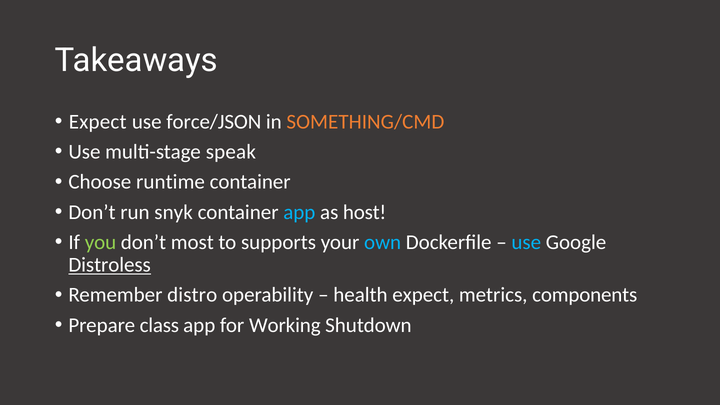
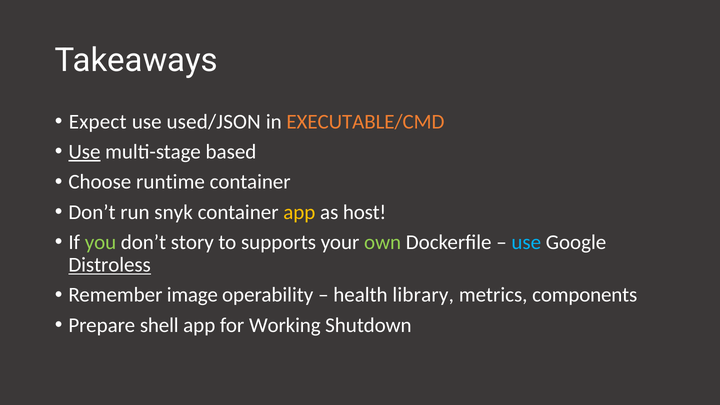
force/JSON: force/JSON -> used/JSON (214, 122)
SOMETHING/CMD: SOMETHING/CMD -> EXECUTABLE/CMD (365, 122)
Use underline: none -> present (84, 152)
speak: speak -> based (231, 152)
app colour: light blue -> yellow (299, 212)
most: most -> story (192, 242)
own colour: light blue -> light green (383, 242)
distro: distro -> image (192, 295)
health expect: expect -> library (423, 295)
class: class -> shell (159, 325)
